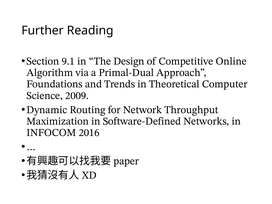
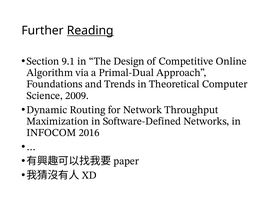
Reading underline: none -> present (90, 30)
